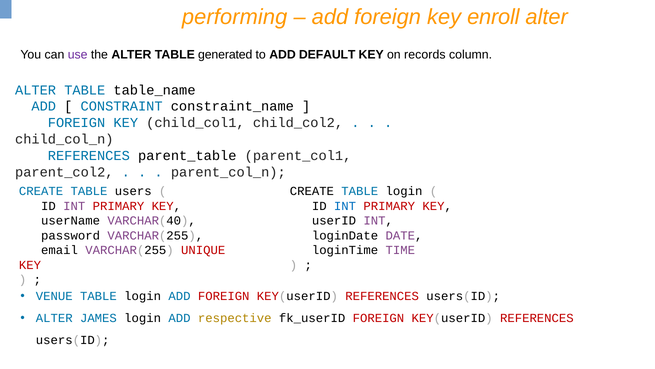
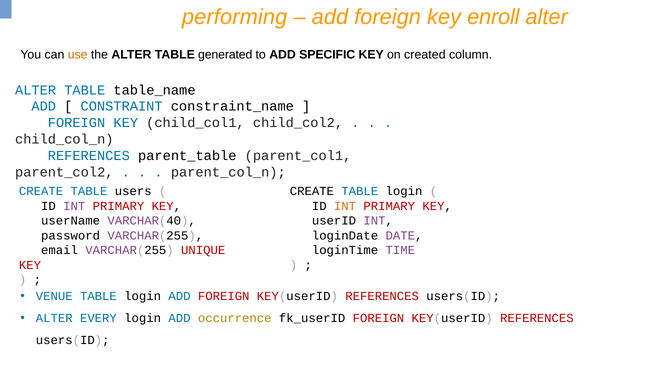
use colour: purple -> orange (78, 55)
DEFAULT: DEFAULT -> SPECIFIC (327, 55)
records: records -> created (425, 55)
INT colour: blue -> orange (345, 206)
JAMES: JAMES -> EVERY (98, 318)
respective: respective -> occurrence (235, 318)
